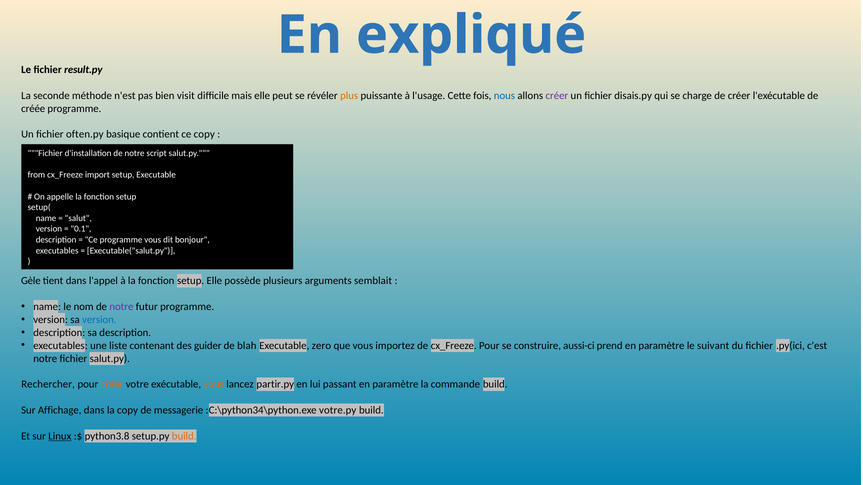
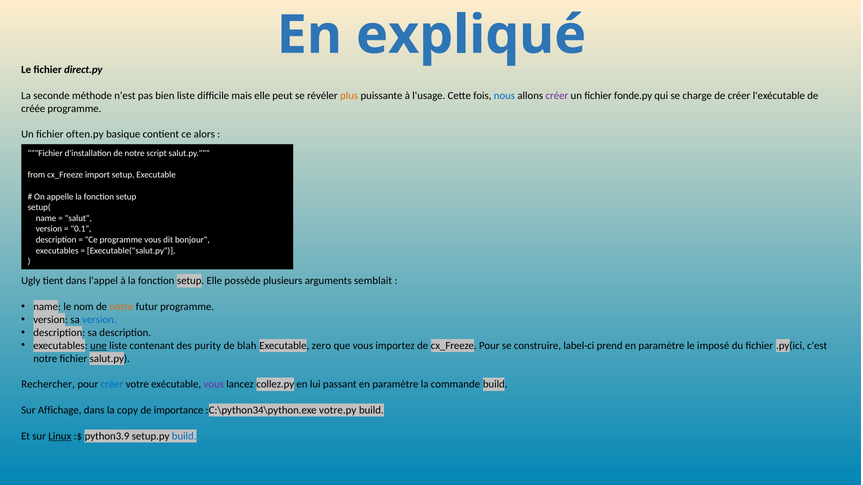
result.py: result.py -> direct.py (83, 70)
bien visit: visit -> liste (186, 96)
disais.py: disais.py -> fonde.py (633, 96)
ce copy: copy -> alors (204, 135)
Gèle: Gèle -> Ugly (31, 281)
notre colour: purple -> orange (121, 307)
une underline: none -> present (99, 346)
guider: guider -> purity (208, 346)
aussi-ci: aussi-ci -> label-ci (579, 346)
suivant: suivant -> imposé (713, 346)
créer colour: orange -> blue (112, 385)
vous colour: orange -> purple (214, 385)
partir.py: partir.py -> collez.py (275, 385)
messagerie: messagerie -> importance (179, 411)
python3.8: python3.8 -> python3.9 (107, 436)
build colour: orange -> blue (184, 436)
